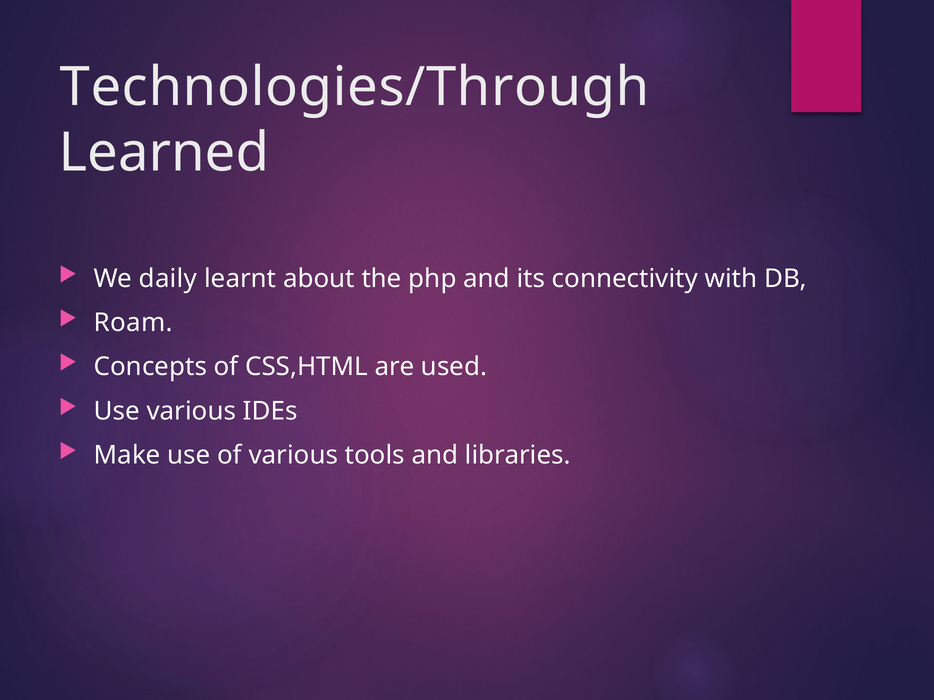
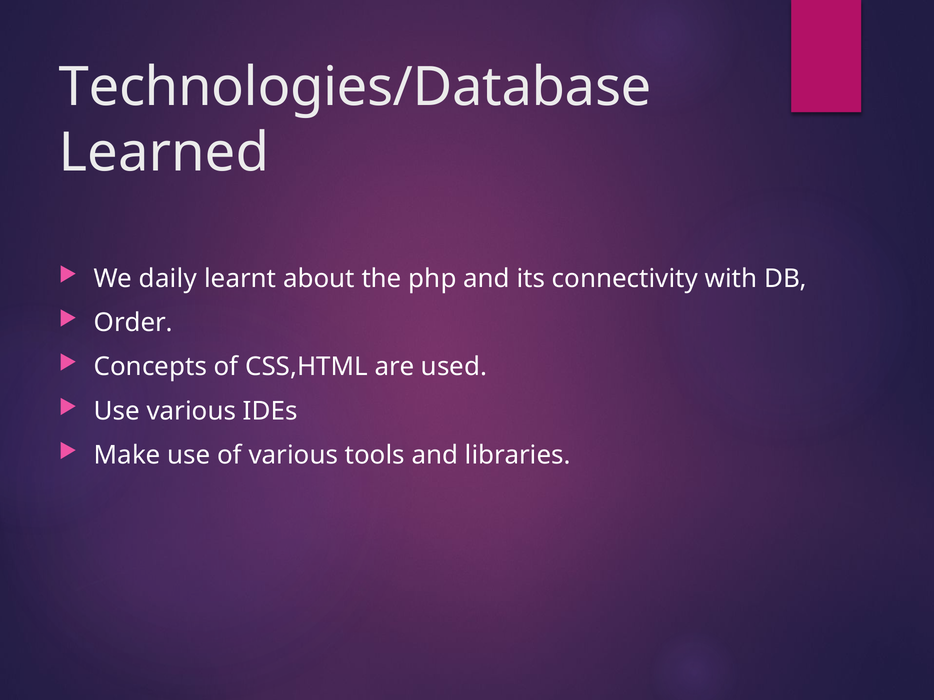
Technologies/Through: Technologies/Through -> Technologies/Database (355, 87)
Roam: Roam -> Order (133, 323)
